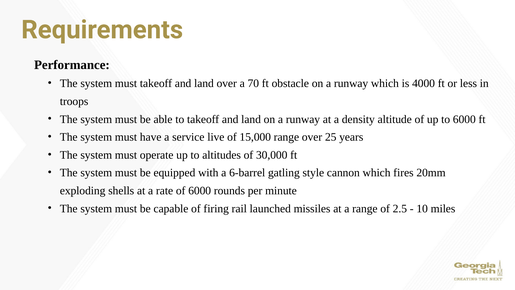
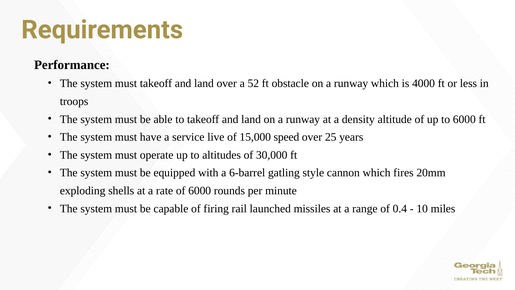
70: 70 -> 52 (253, 83)
15,000 range: range -> speed (286, 137)
2.5: 2.5 -> 0.4 (400, 208)
